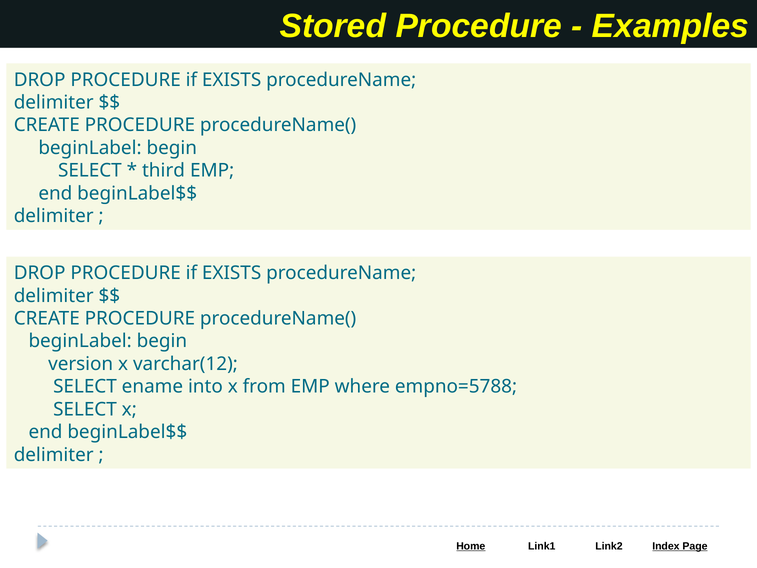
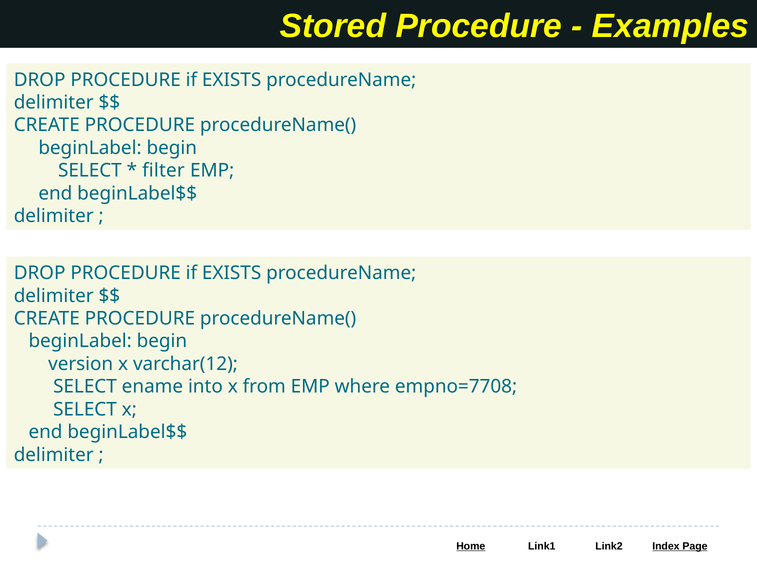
third: third -> filter (163, 171)
empno=5788: empno=5788 -> empno=7708 (456, 386)
